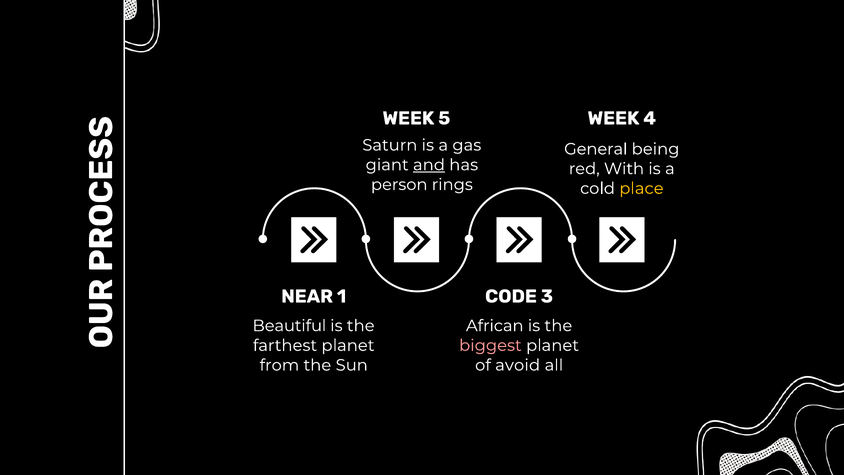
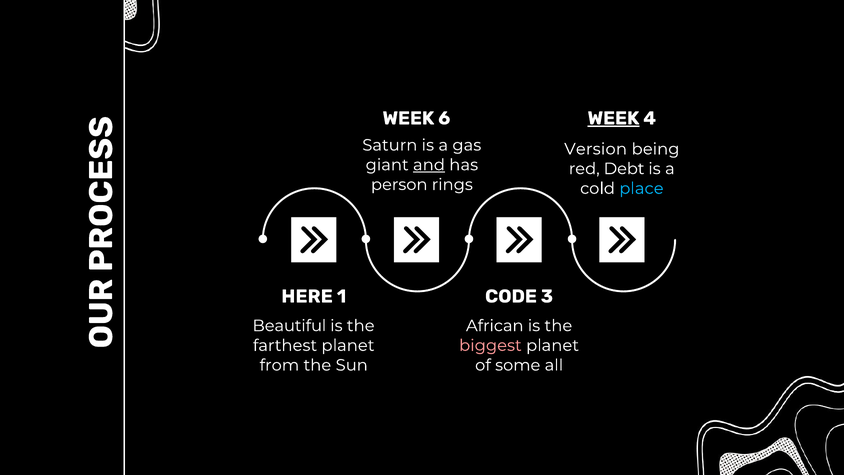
5: 5 -> 6 (444, 118)
WEEK underline: none -> present (613, 118)
General: General -> Version (596, 149)
With: With -> Debt (624, 169)
place colour: yellow -> light blue (641, 188)
NEAR: NEAR -> HERE (307, 296)
avoid: avoid -> some (518, 365)
